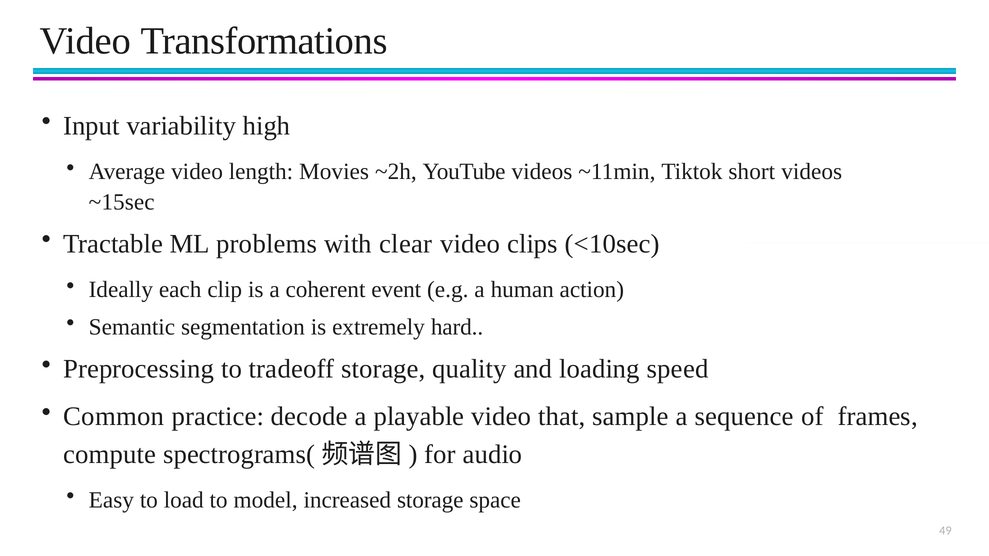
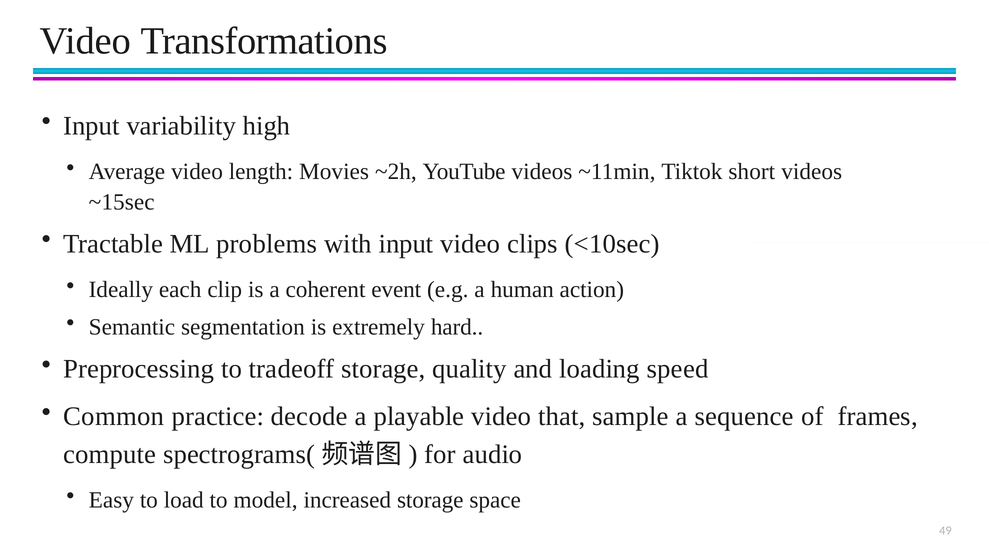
with clear: clear -> input (406, 244)
